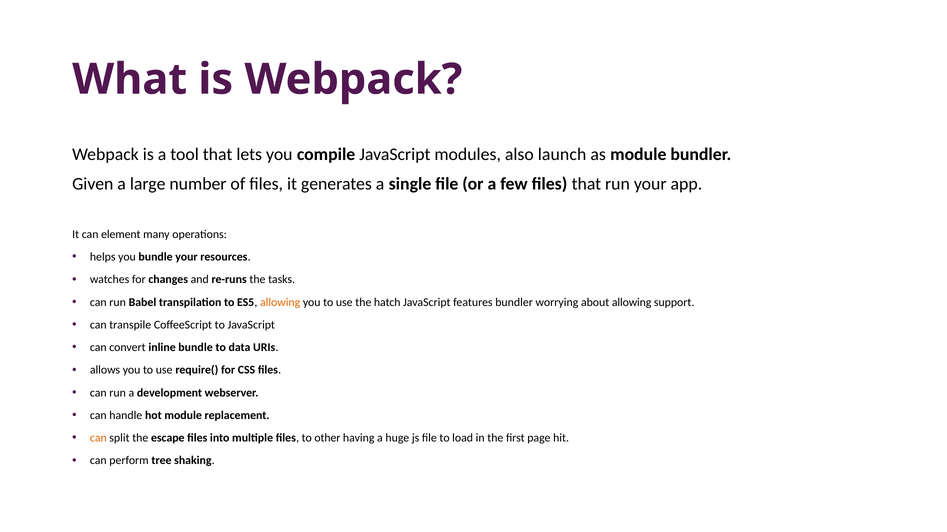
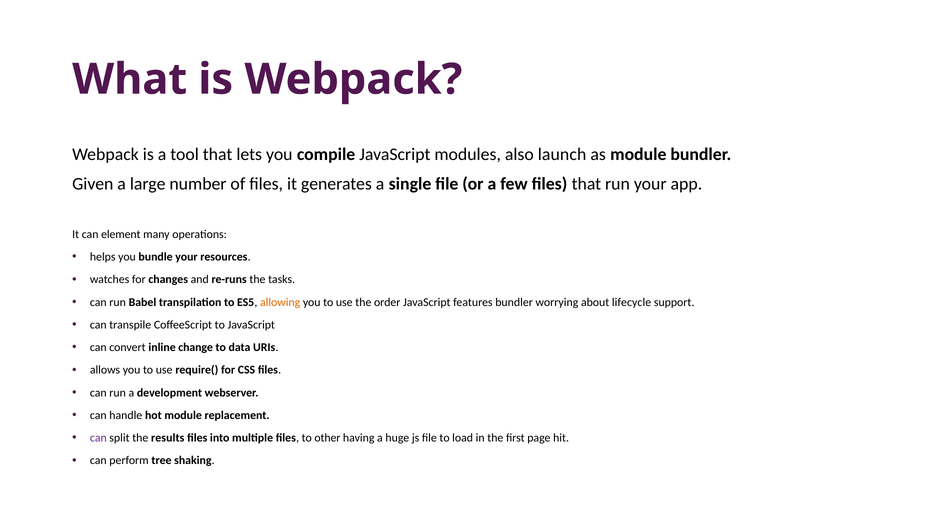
hatch: hatch -> order (387, 303)
about allowing: allowing -> lifecycle (632, 303)
inline bundle: bundle -> change (196, 348)
can colour: orange -> purple (98, 438)
escape: escape -> results (168, 438)
